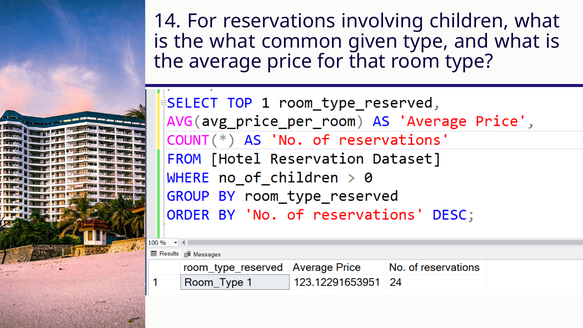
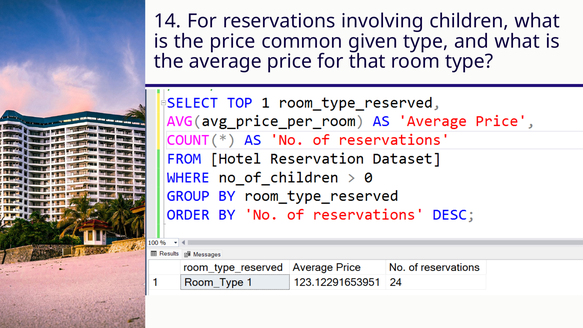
the what: what -> price (232, 41)
